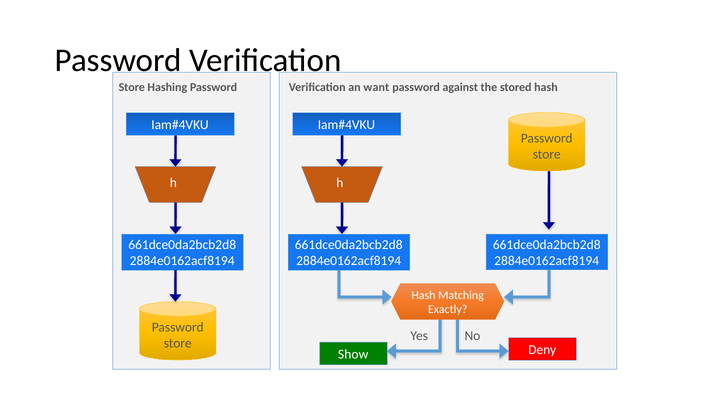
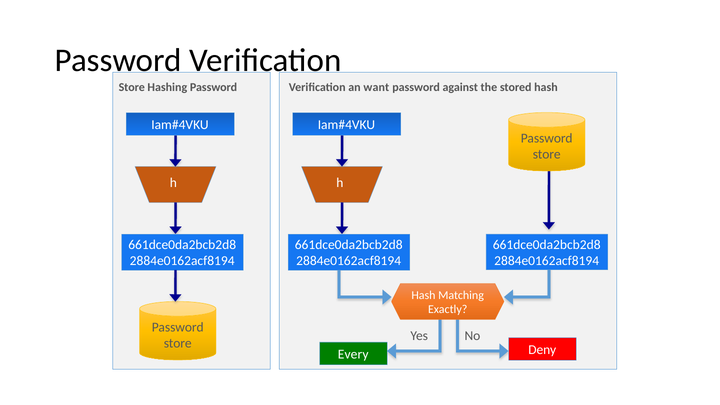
Show: Show -> Every (353, 354)
